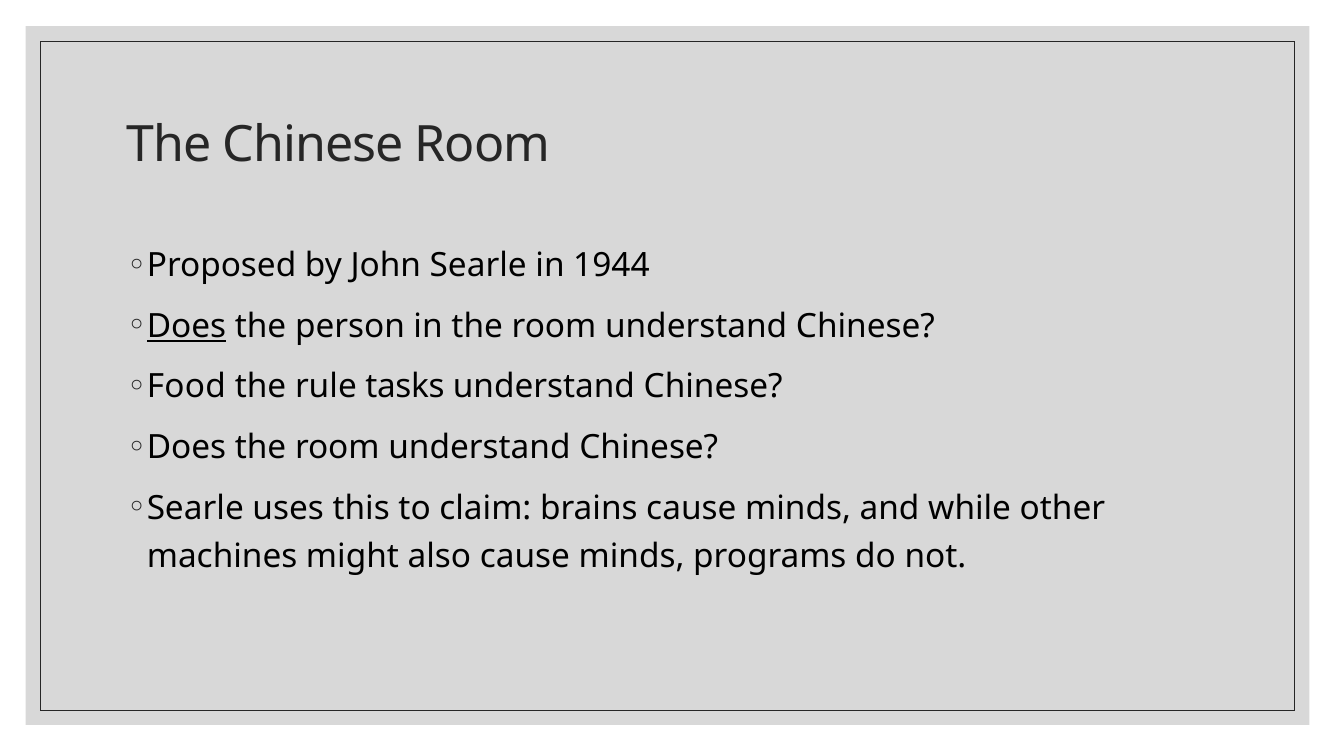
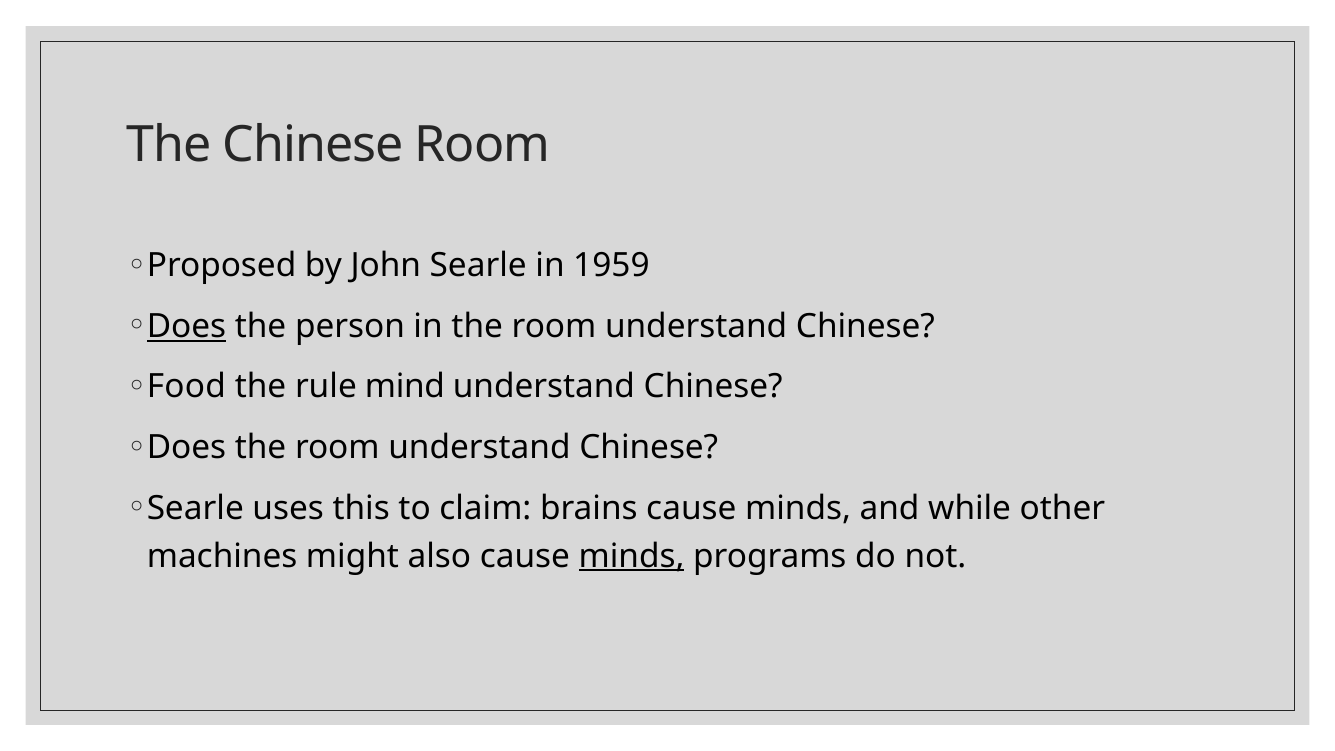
1944: 1944 -> 1959 (611, 266)
tasks: tasks -> mind (405, 387)
minds underline: none -> present (632, 556)
